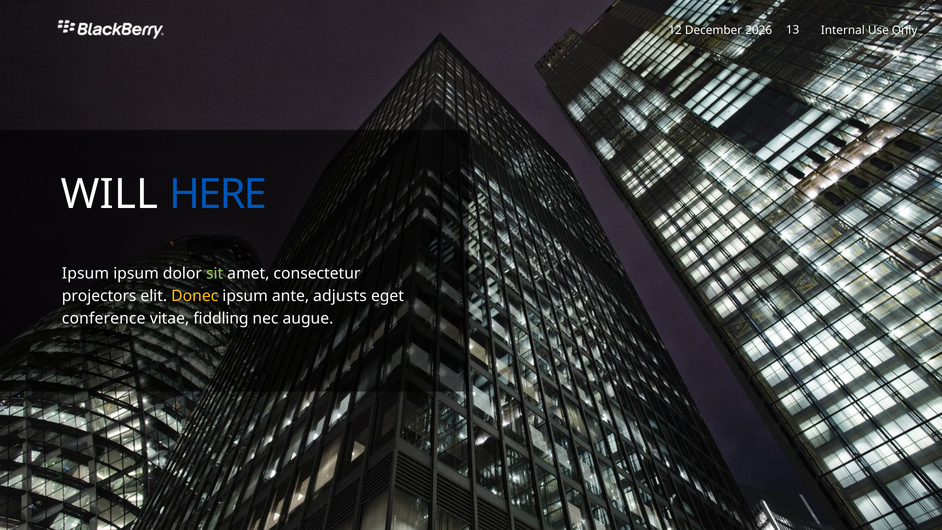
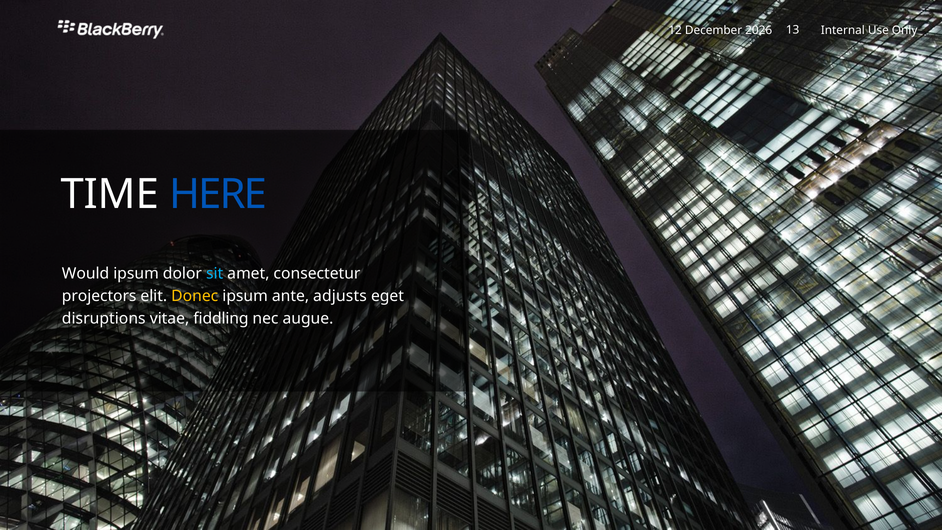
WILL: WILL -> TIME (110, 194)
Ipsum: Ipsum -> Would (86, 274)
sit colour: light green -> light blue (215, 274)
conference: conference -> disruptions (104, 319)
